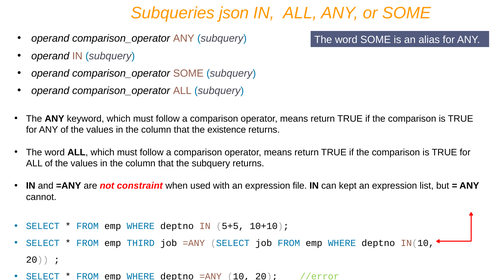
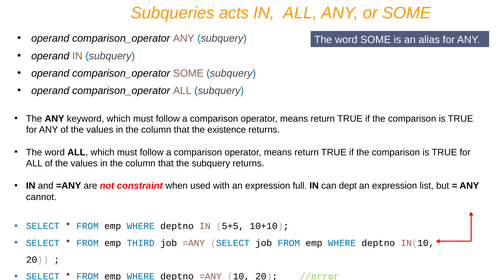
json: json -> acts (234, 13)
file: file -> full (300, 186)
kept: kept -> dept (348, 186)
